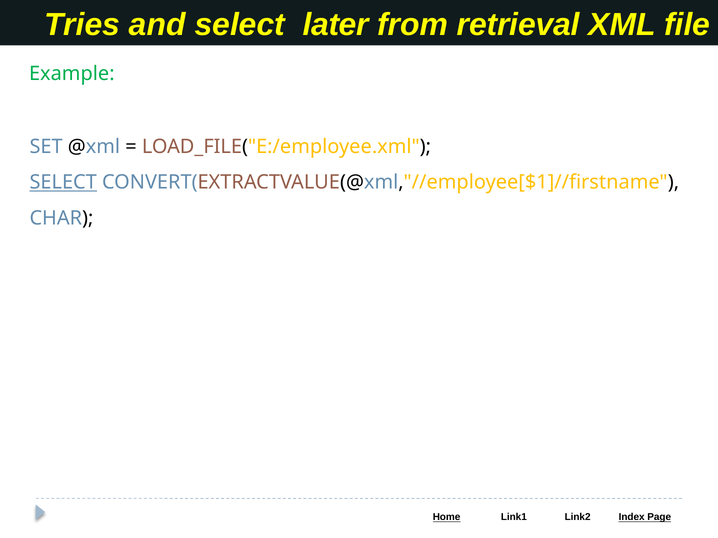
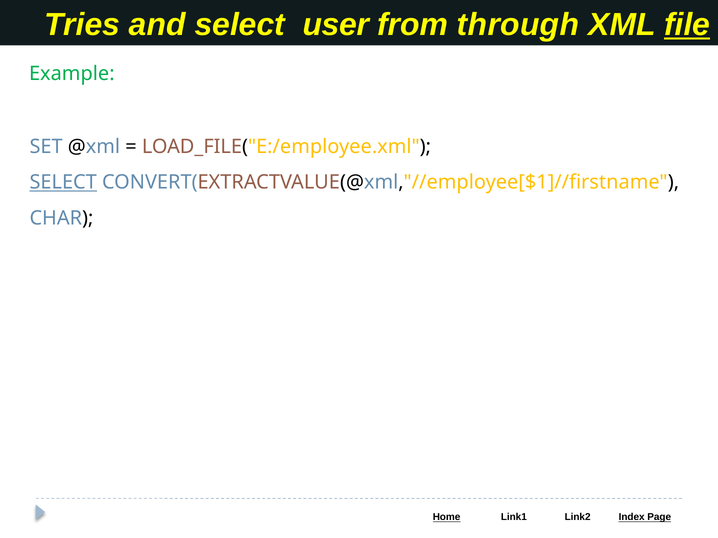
later: later -> user (336, 25)
retrieval: retrieval -> through (518, 25)
file underline: none -> present (687, 25)
